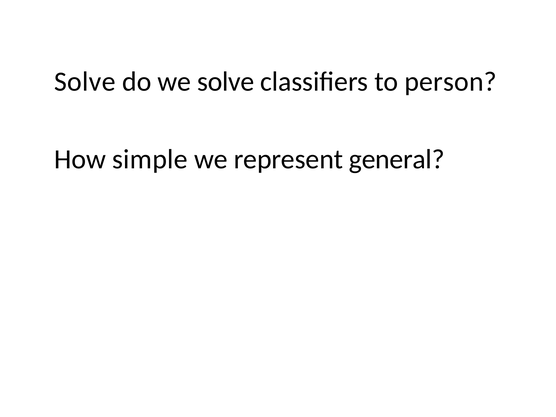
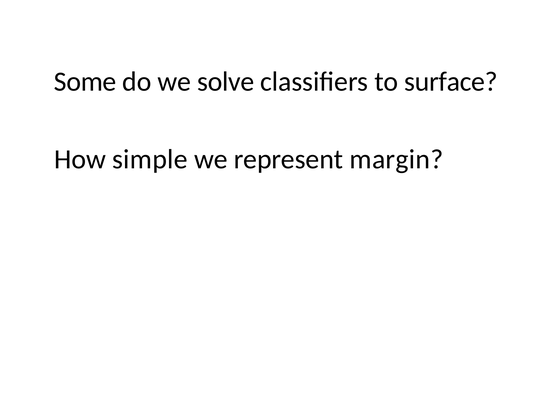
Solve: Solve -> Some (85, 82)
person: person -> surface (451, 82)
general: general -> margin (396, 159)
